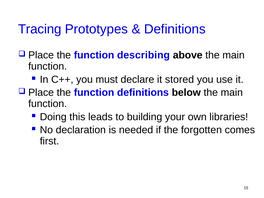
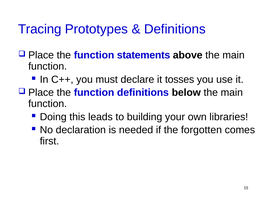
describing: describing -> statements (144, 55)
stored: stored -> tosses (180, 79)
